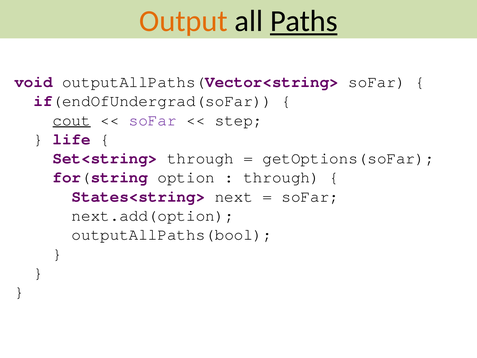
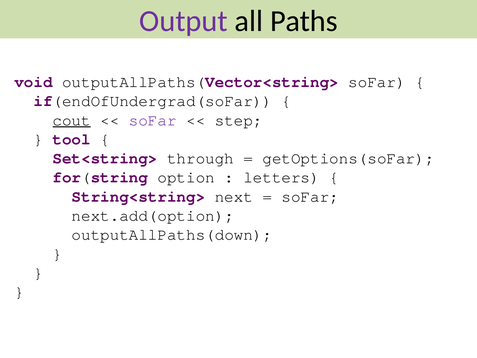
Output colour: orange -> purple (184, 21)
Paths underline: present -> none (304, 21)
life: life -> tool (72, 139)
through: through -> letters (282, 177)
States<string>: States<string> -> String<string> (138, 196)
outputAllPaths(bool: outputAllPaths(bool -> outputAllPaths(down (172, 235)
